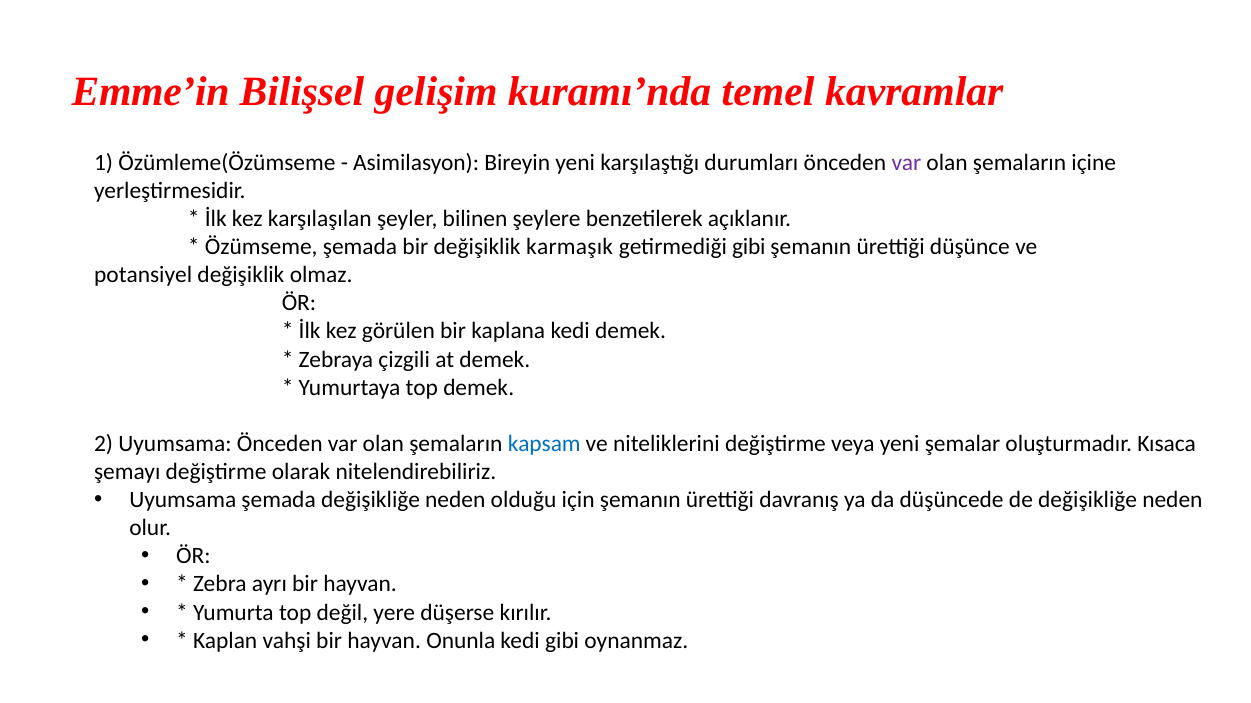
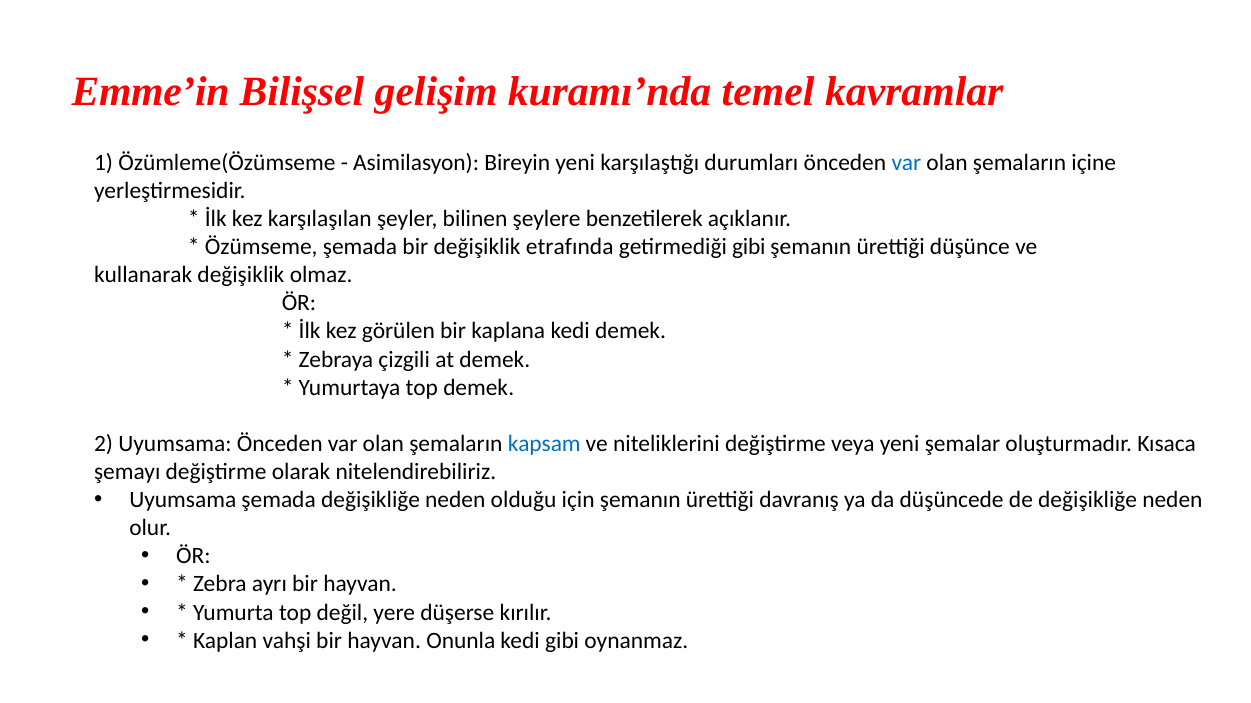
var colour: purple -> blue (906, 163)
karmaşık: karmaşık -> etrafında (570, 247)
potansiyel: potansiyel -> kullanarak (143, 275)
